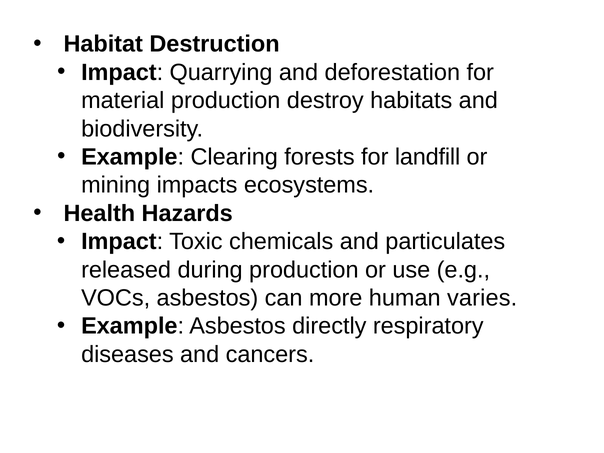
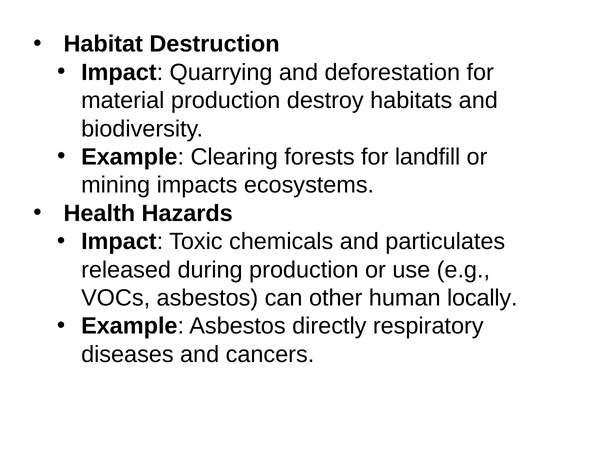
more: more -> other (336, 298)
varies: varies -> locally (482, 298)
